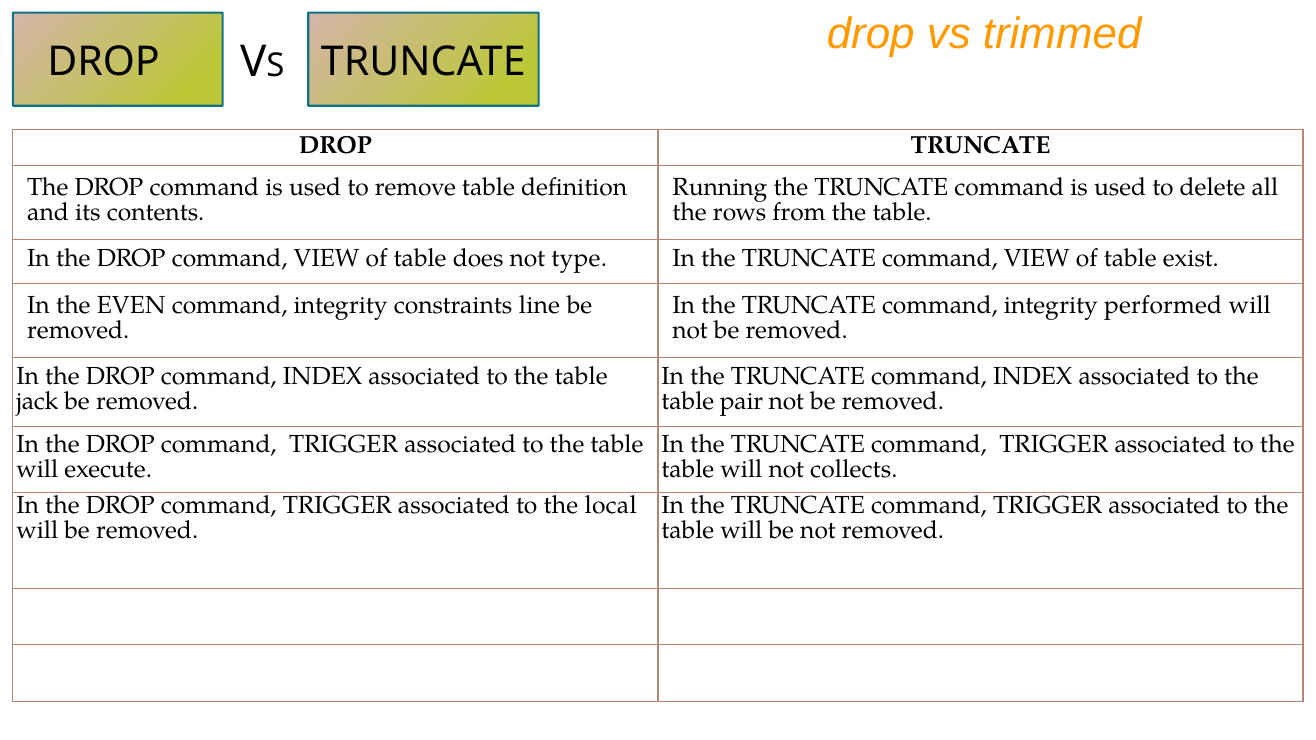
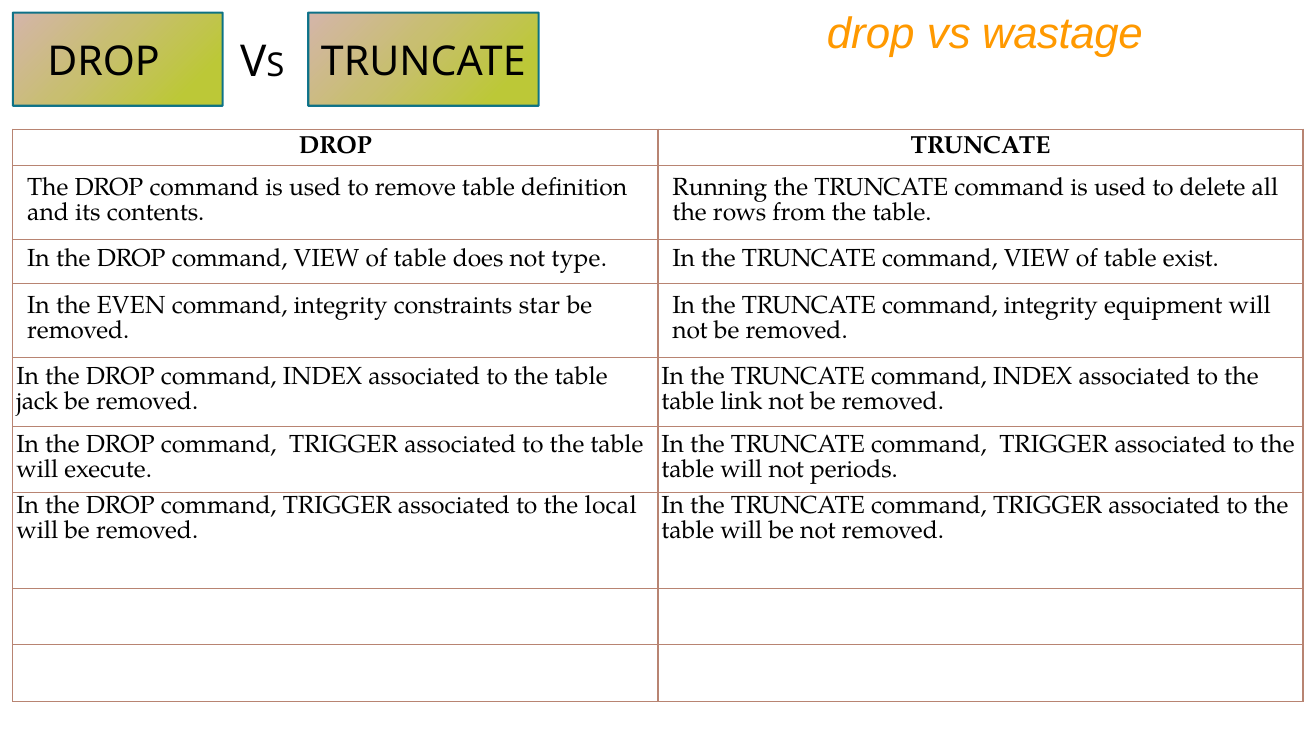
trimmed: trimmed -> wastage (1062, 34)
line: line -> star (539, 305)
performed: performed -> equipment (1163, 305)
pair: pair -> link (741, 402)
collects: collects -> periods (854, 469)
